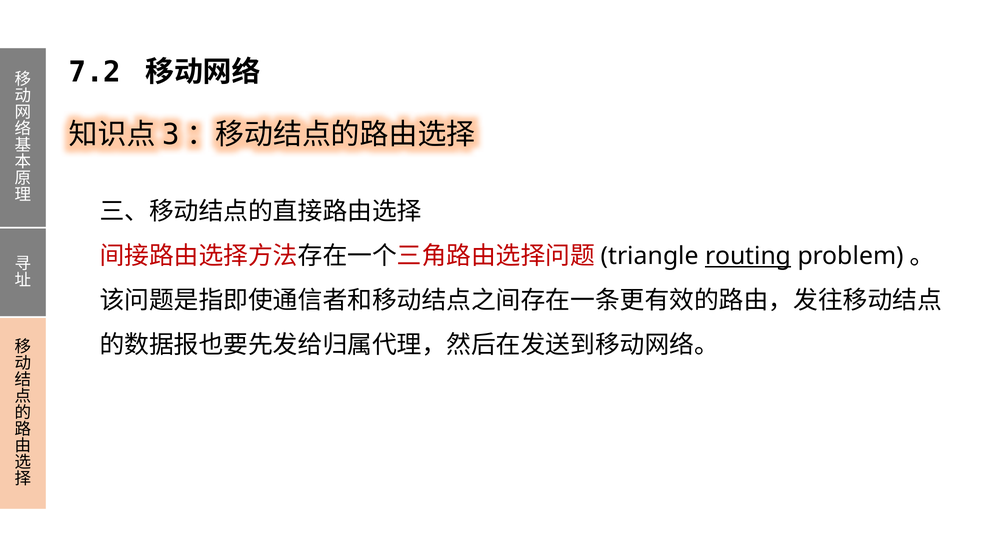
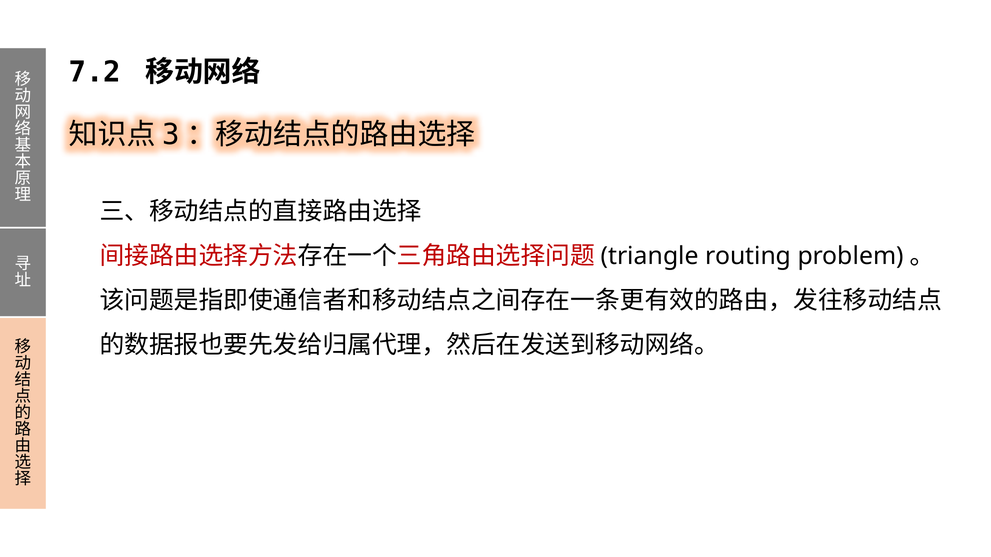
routing underline: present -> none (748, 256)
